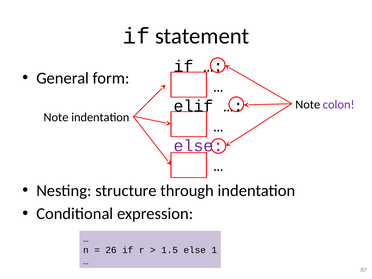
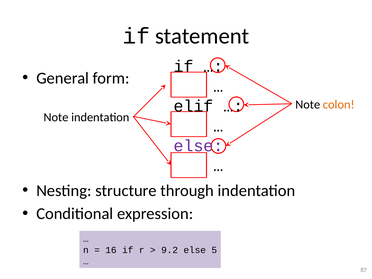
colon colour: purple -> orange (339, 104)
26: 26 -> 16 (111, 250)
1.5: 1.5 -> 9.2 (170, 250)
1: 1 -> 5 (214, 250)
